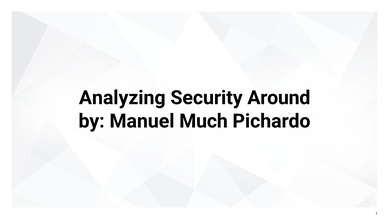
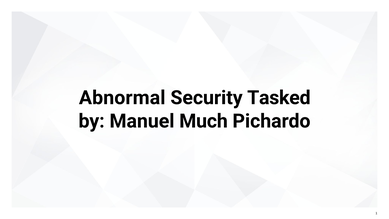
Analyzing: Analyzing -> Abnormal (122, 98)
Around: Around -> Tasked (279, 98)
